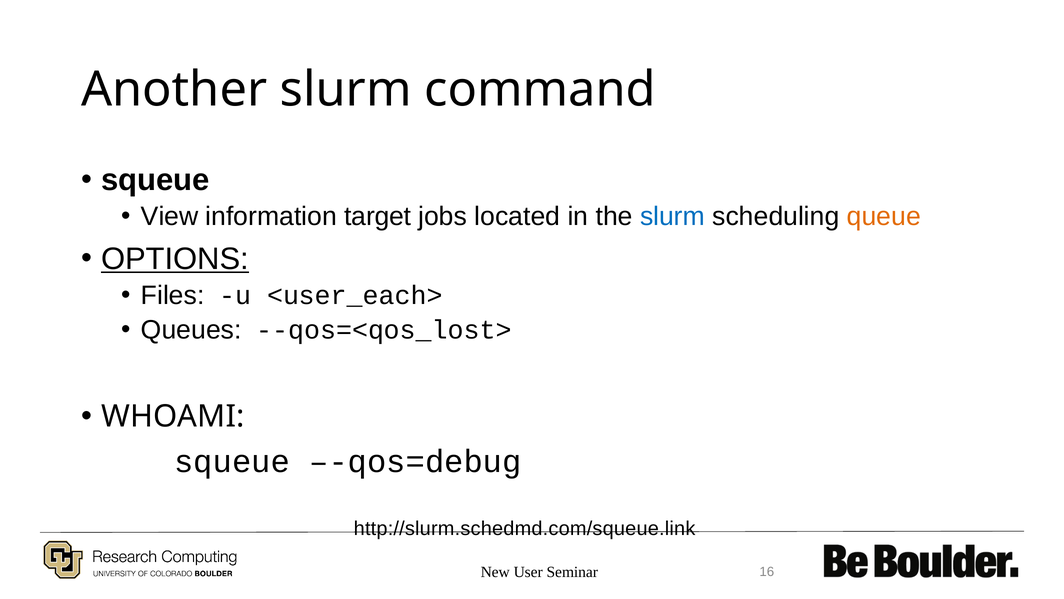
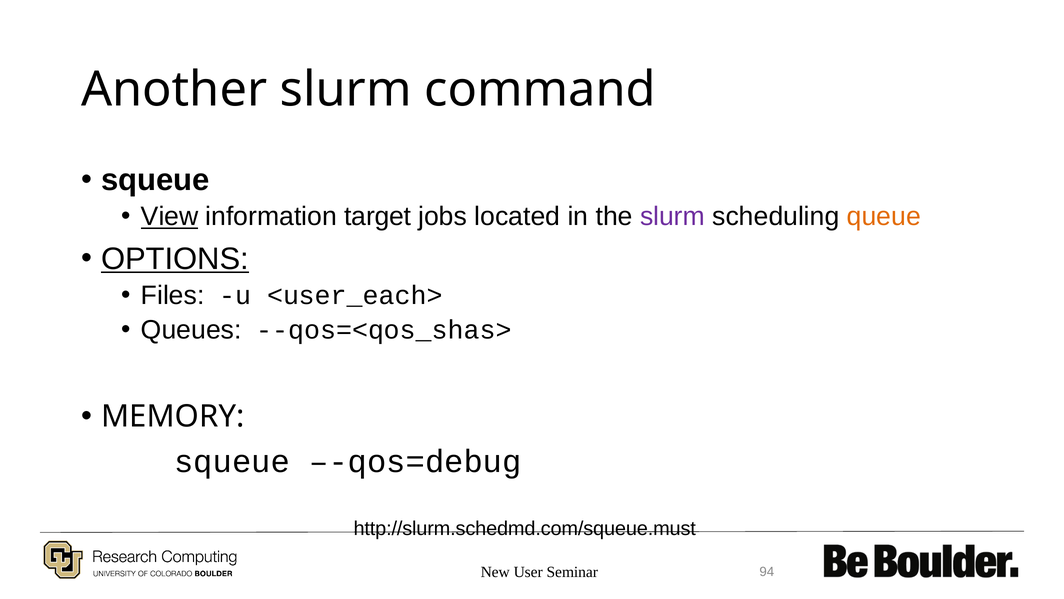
View underline: none -> present (170, 217)
slurm colour: blue -> purple (673, 217)
--qos=<qos_lost>: --qos=<qos_lost> -> --qos=<qos_shas> (384, 330)
WHOAMI: WHOAMI -> MEMORY (173, 416)
http://slurm.schedmd.com/squeue.link: http://slurm.schedmd.com/squeue.link -> http://slurm.schedmd.com/squeue.must (525, 528)
16: 16 -> 94 (767, 572)
